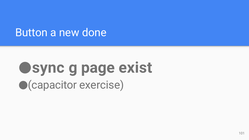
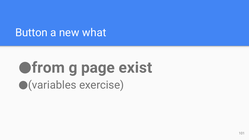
done: done -> what (94, 33)
sync: sync -> from (48, 68)
capacitor: capacitor -> variables (52, 85)
